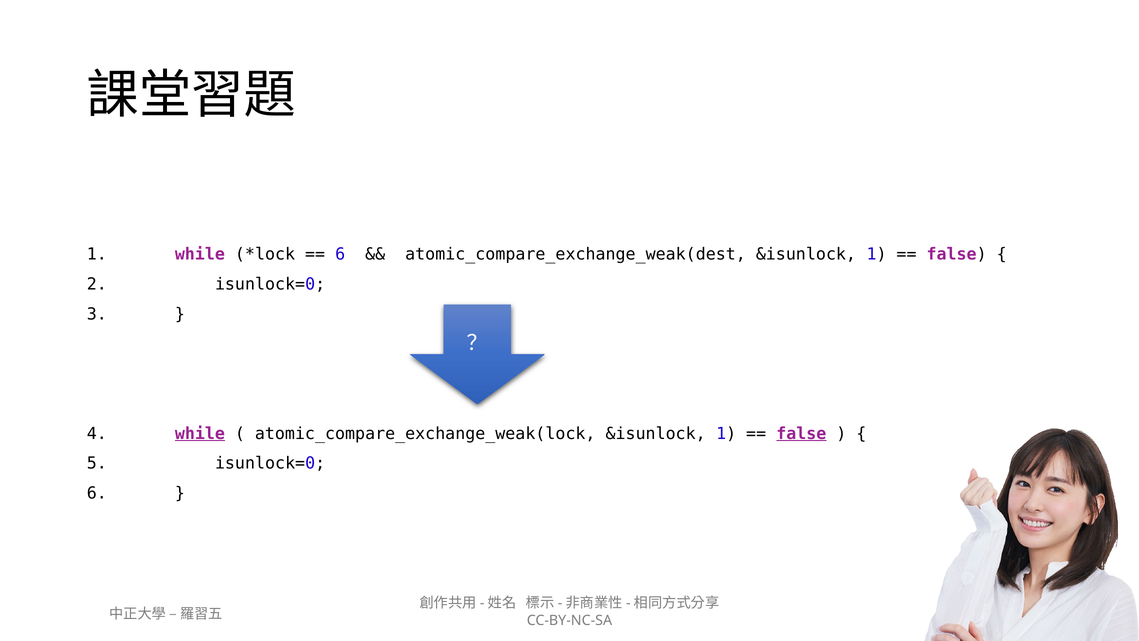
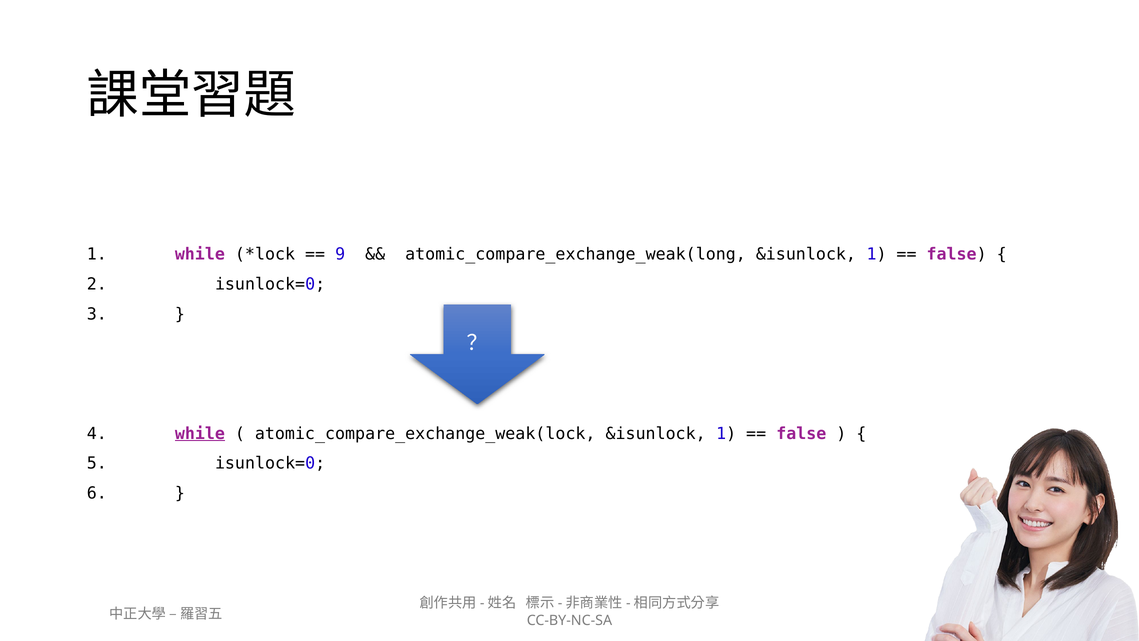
6: 6 -> 9 (340, 254)
atomic_compare_exchange_weak(dest: atomic_compare_exchange_weak(dest -> atomic_compare_exchange_weak(long (576, 254)
false underline: present -> none (801, 433)
